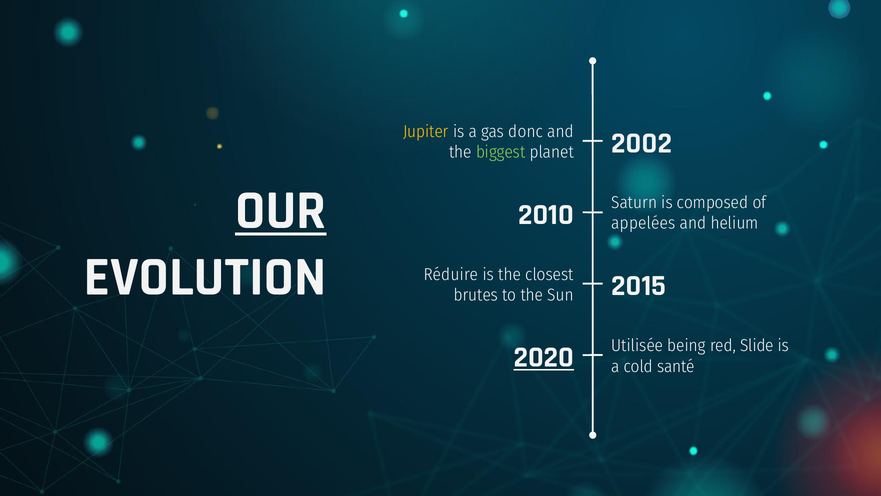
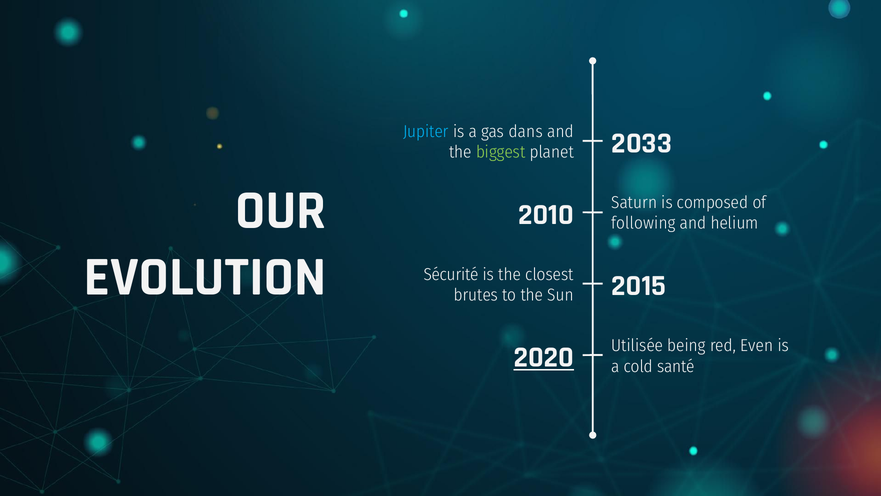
Jupiter colour: yellow -> light blue (426, 132)
donc: donc -> dans (526, 132)
2002: 2002 -> 2033 (642, 143)
OUR underline: present -> none (281, 210)
appelées: appelées -> following (643, 223)
Réduire: Réduire -> Sécurité (451, 274)
Slide: Slide -> Even (757, 345)
